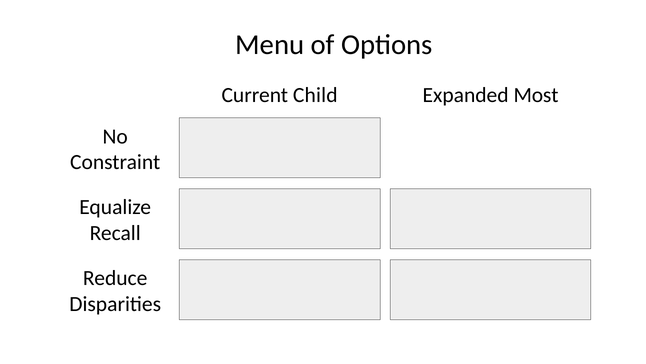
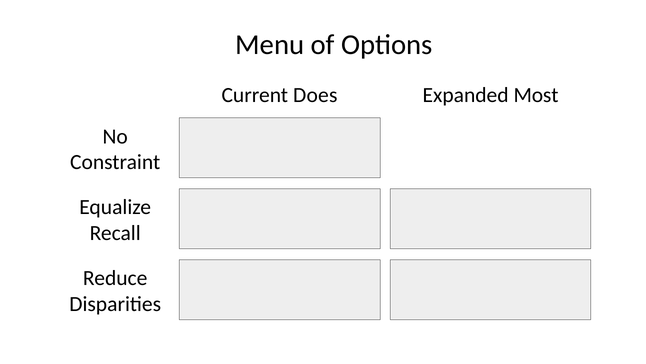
Child: Child -> Does (315, 95)
